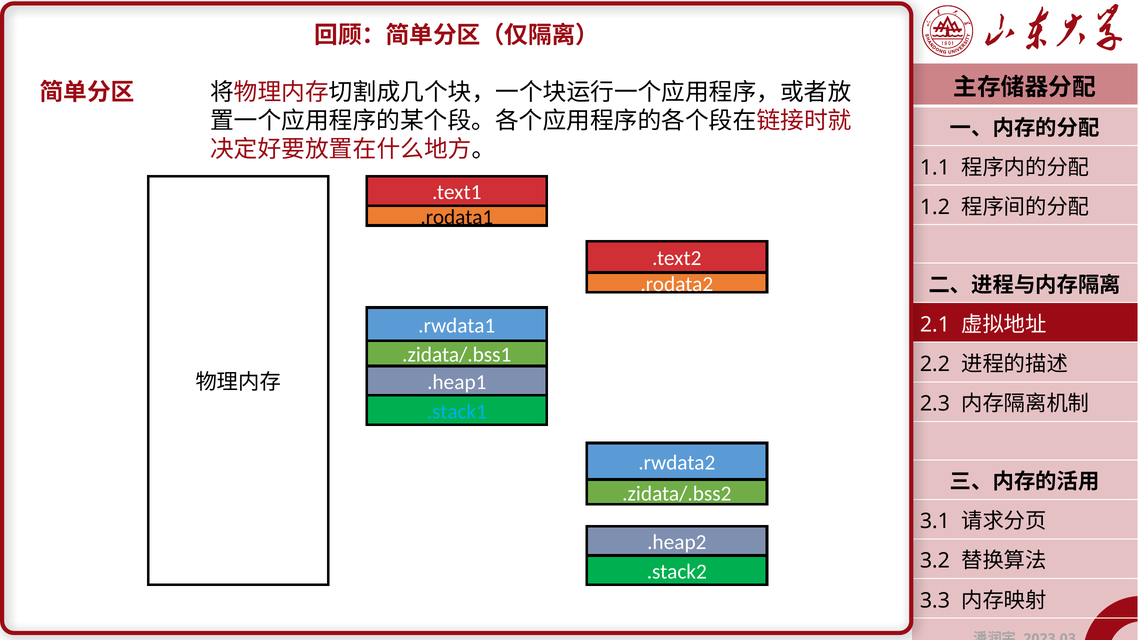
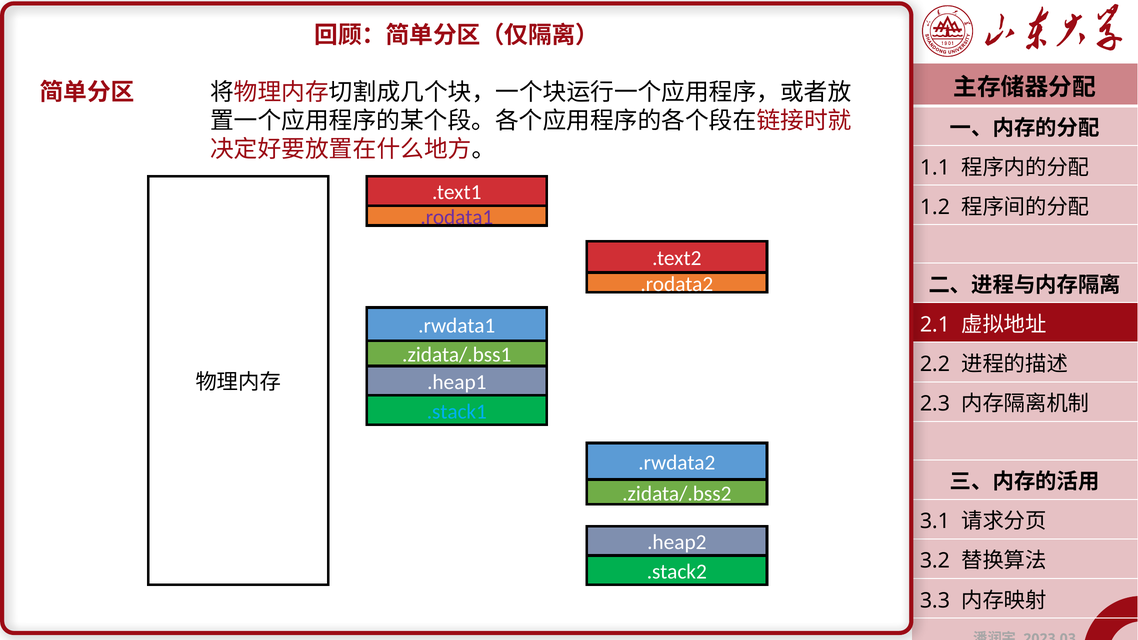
.rodata1 colour: black -> purple (457, 217)
